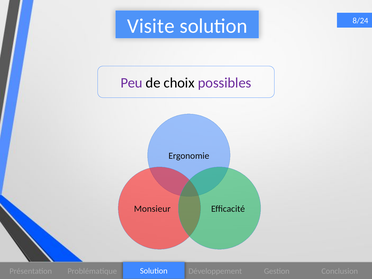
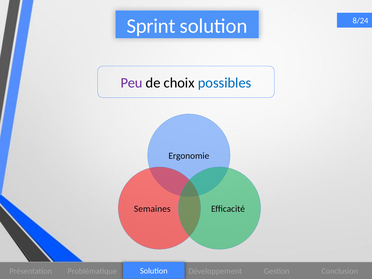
Visite: Visite -> Sprint (151, 26)
possibles colour: purple -> blue (225, 83)
Monsieur: Monsieur -> Semaines (152, 209)
